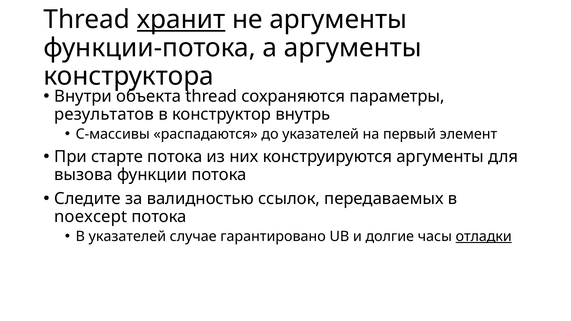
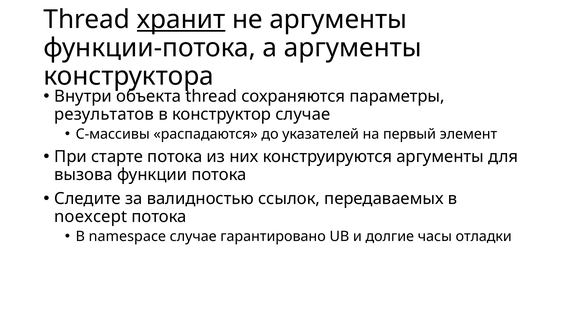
конструктор внутрь: внутрь -> случае (303, 115)
В указателей: указателей -> namespace (127, 236)
отладки underline: present -> none (484, 236)
